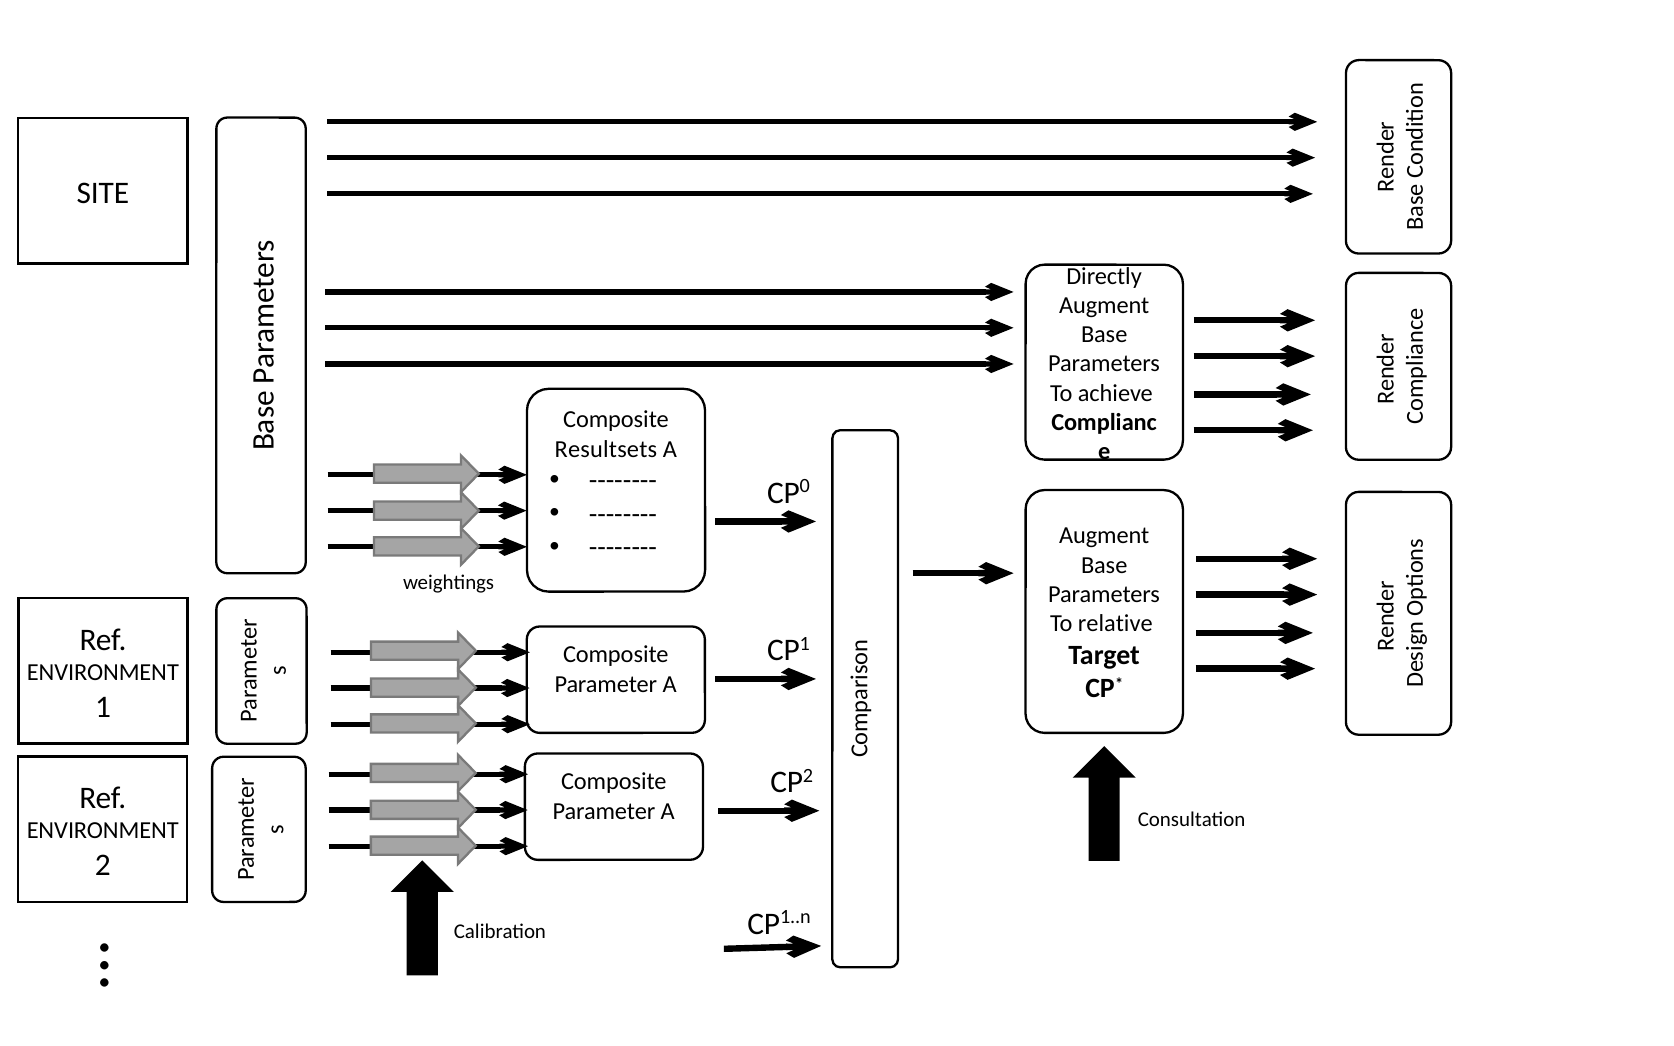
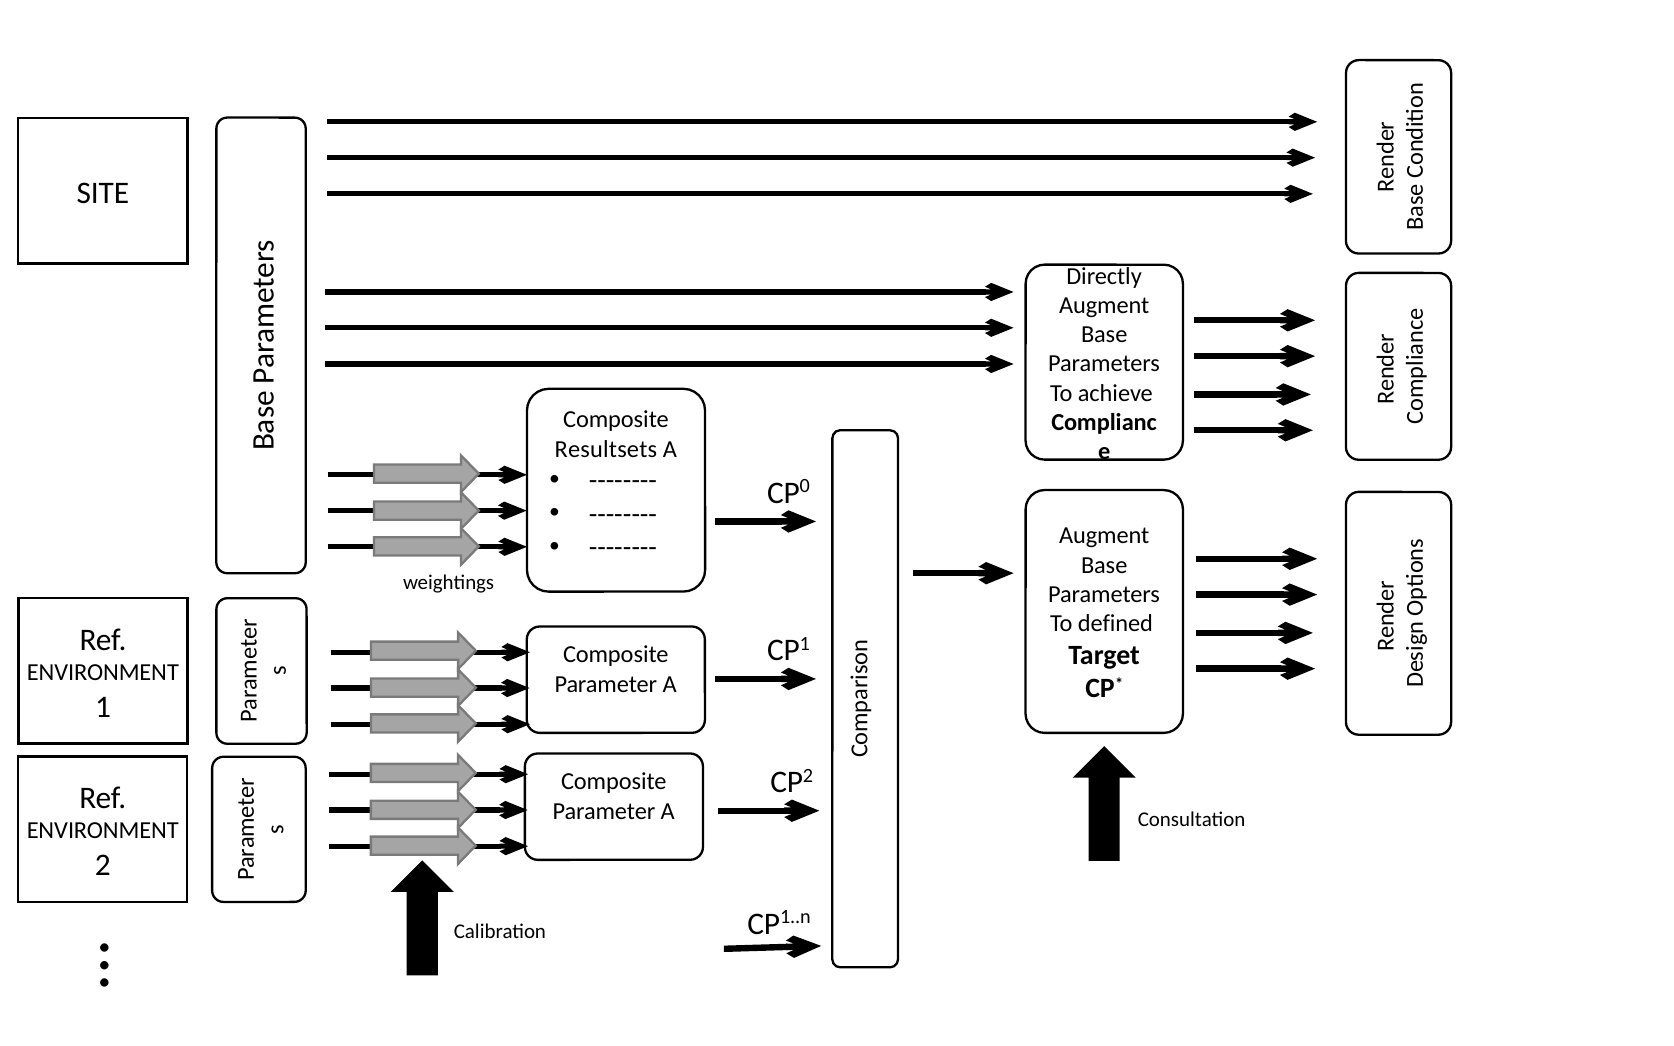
relative: relative -> defined (1115, 624)
